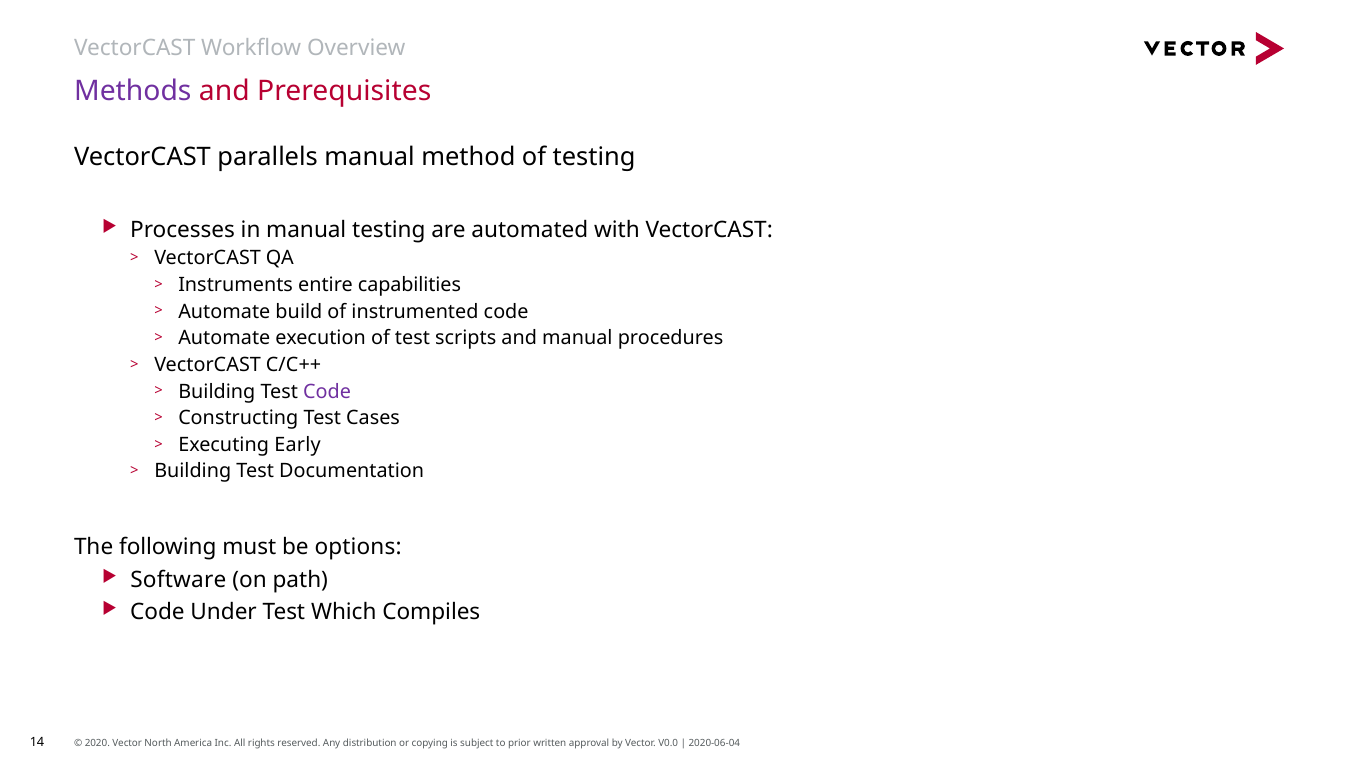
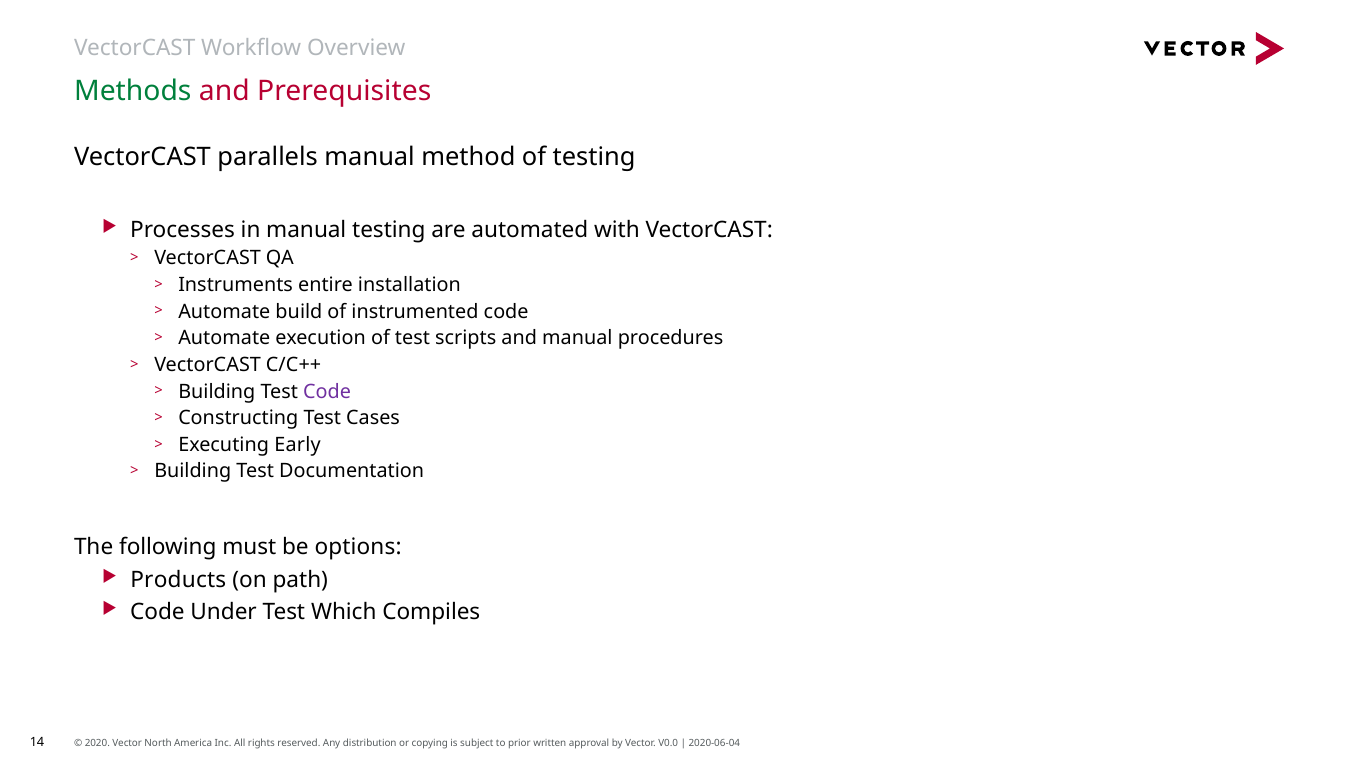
Methods colour: purple -> green (133, 91)
capabilities: capabilities -> installation (409, 285)
Software: Software -> Products (178, 579)
